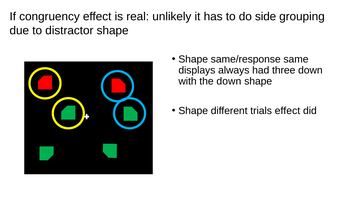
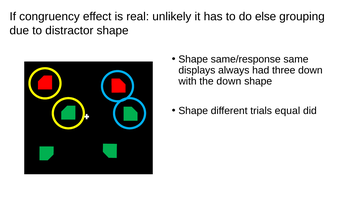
side: side -> else (266, 16)
trials effect: effect -> equal (287, 111)
